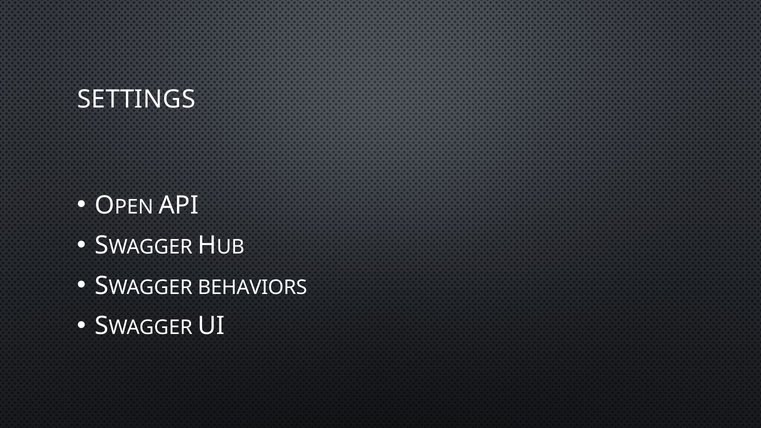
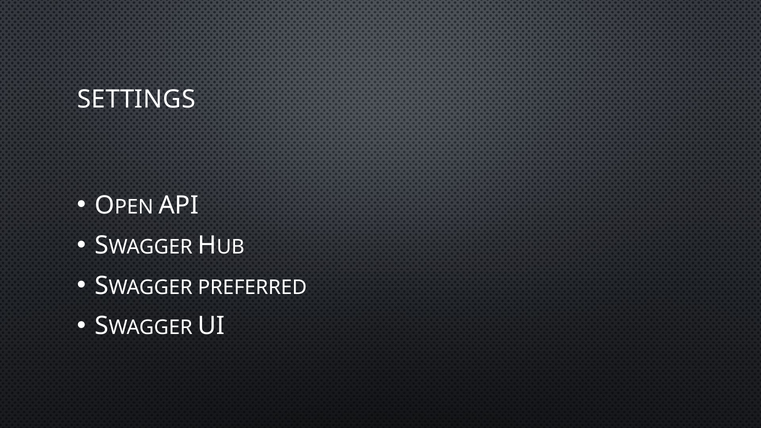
BEHAVIORS: BEHAVIORS -> PREFERRED (252, 288)
